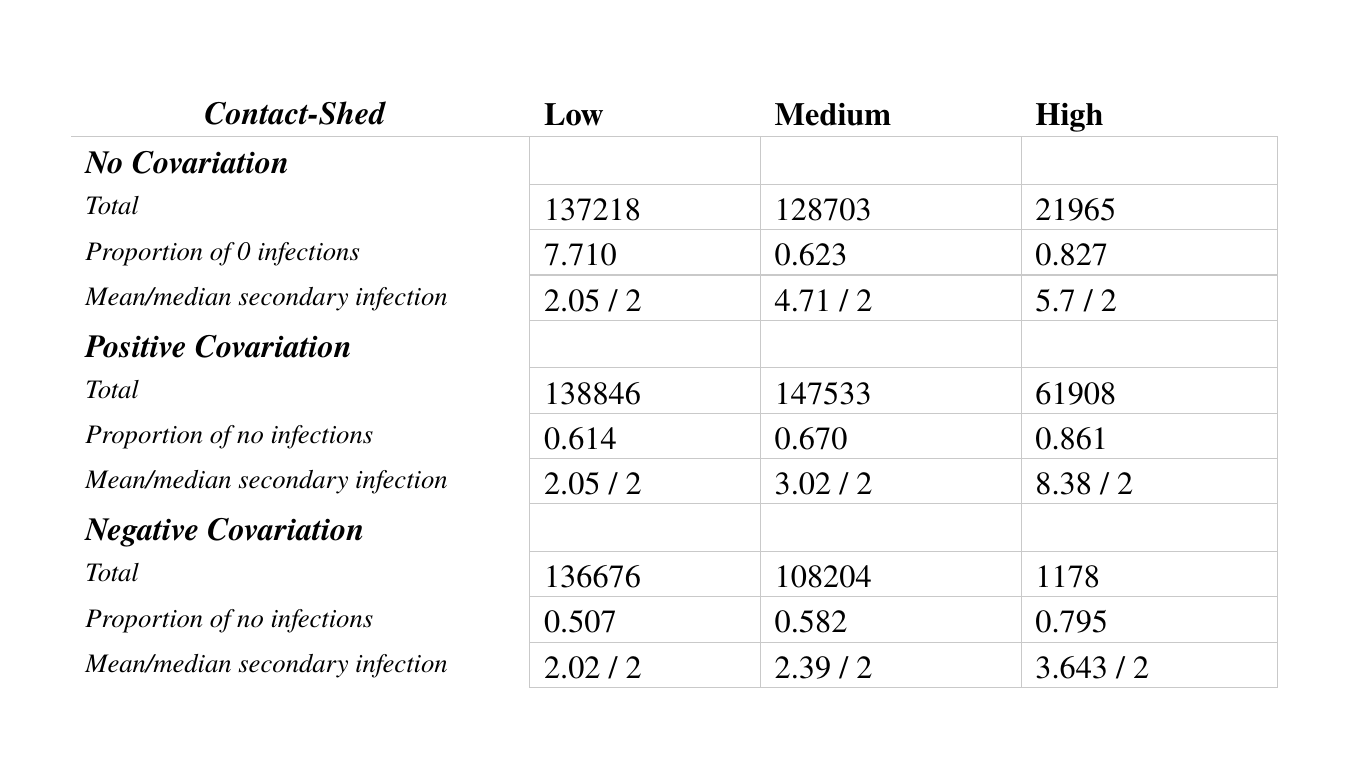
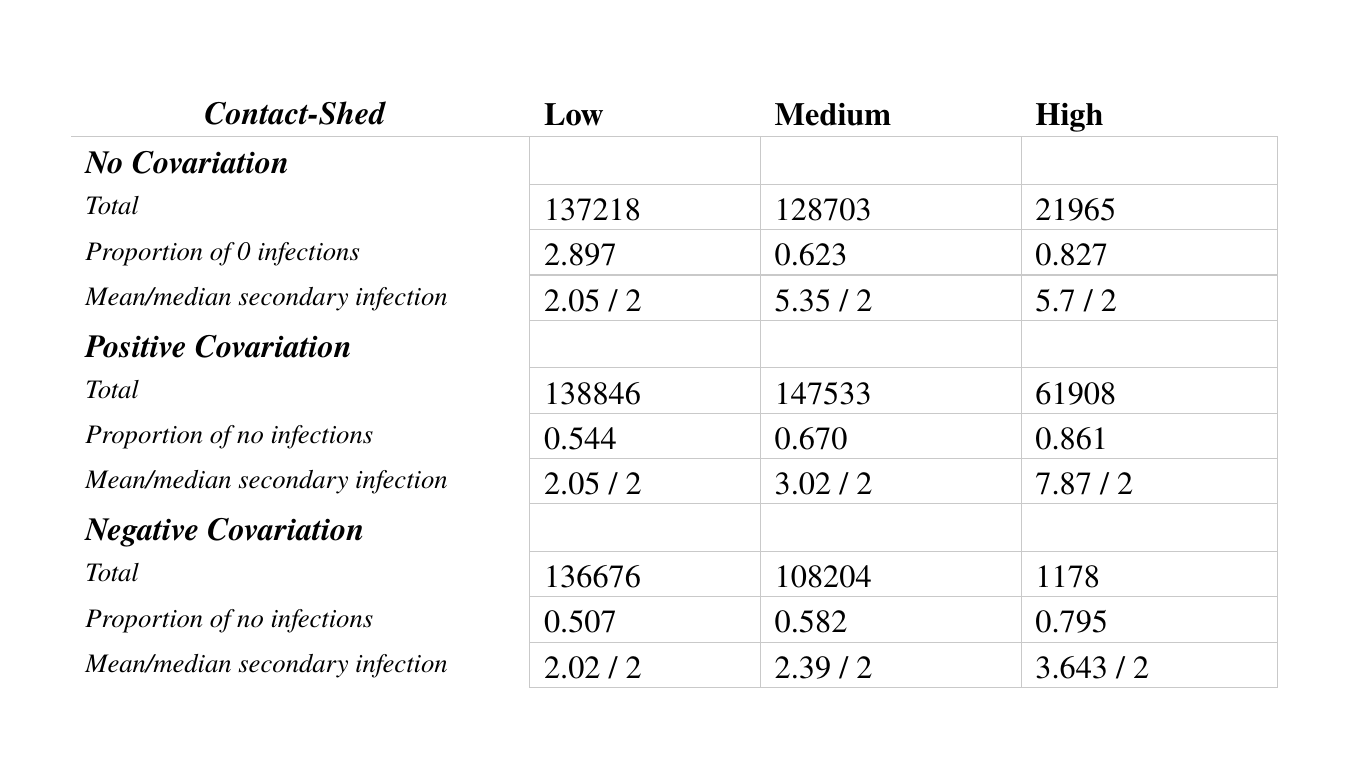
7.710: 7.710 -> 2.897 (580, 255)
4.71: 4.71 -> 5.35 (803, 300)
0.614: 0.614 -> 0.544 (580, 439)
8.38: 8.38 -> 7.87 (1064, 484)
